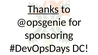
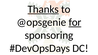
for underline: none -> present (75, 22)
